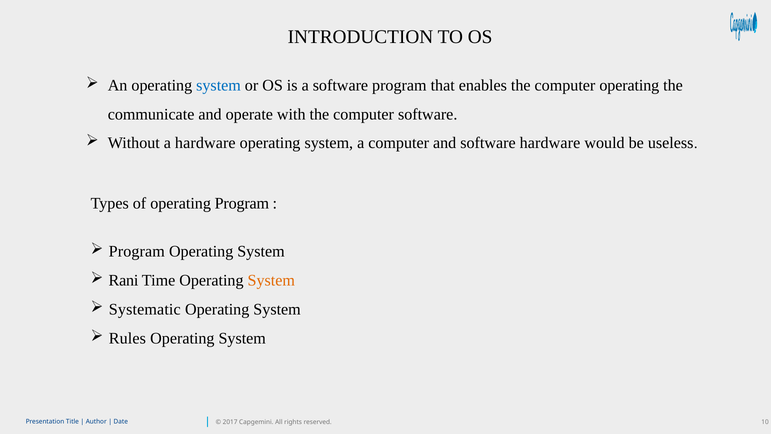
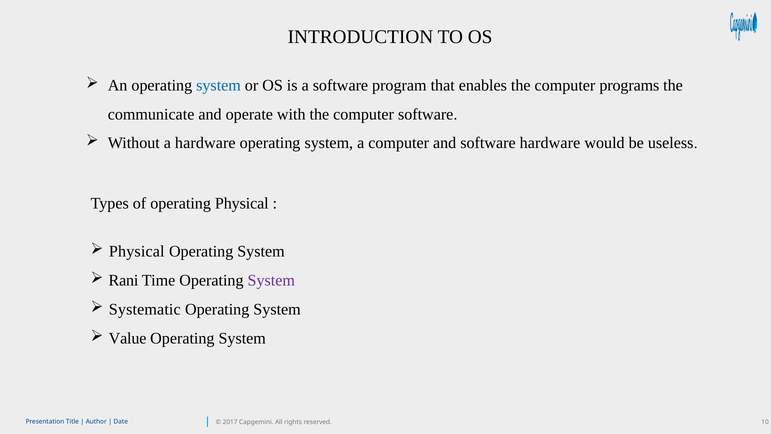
computer operating: operating -> programs (629, 85)
operating Program: Program -> Physical (242, 203)
Program: Program -> Physical (137, 251)
System colour: orange -> purple (271, 280)
Rules: Rules -> Value (128, 338)
